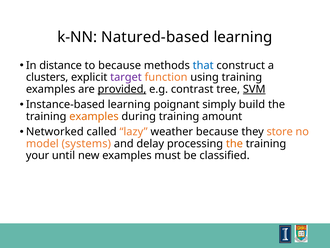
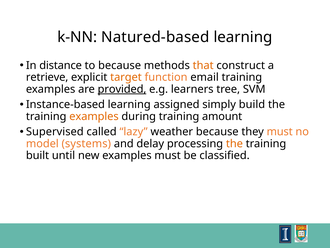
that colour: blue -> orange (203, 65)
clusters: clusters -> retrieve (47, 77)
target colour: purple -> orange (126, 77)
using: using -> email (205, 77)
contrast: contrast -> learners (192, 89)
SVM underline: present -> none (254, 89)
poignant: poignant -> assigned (177, 104)
Networked: Networked -> Supervised (55, 132)
they store: store -> must (280, 132)
your: your -> built (38, 155)
